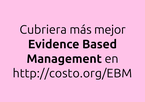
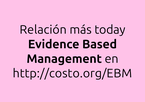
Cubriera: Cubriera -> Relación (43, 30)
mejor: mejor -> today (110, 30)
